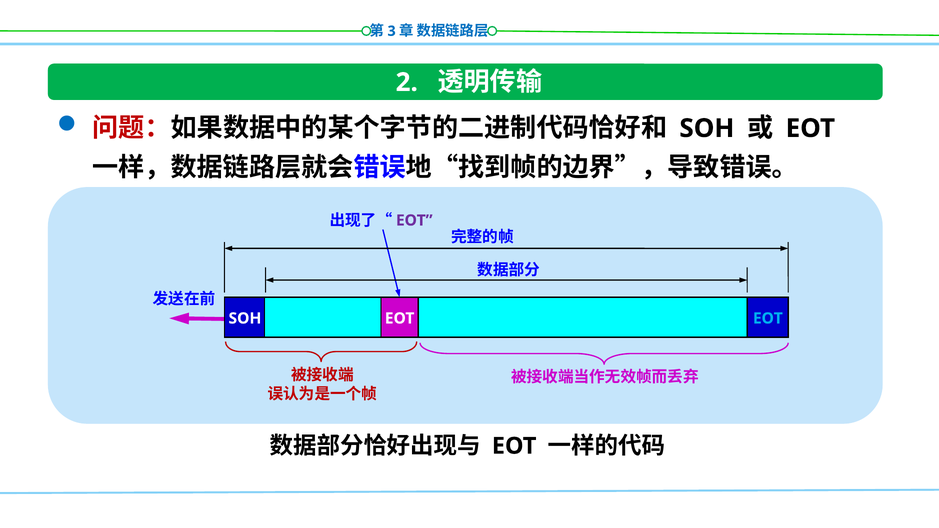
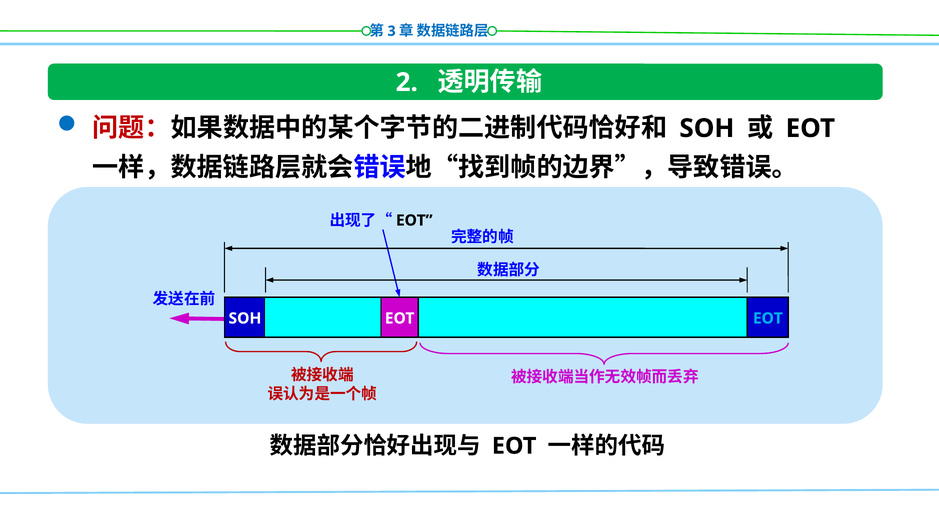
EOT colour: purple -> black (414, 220)
